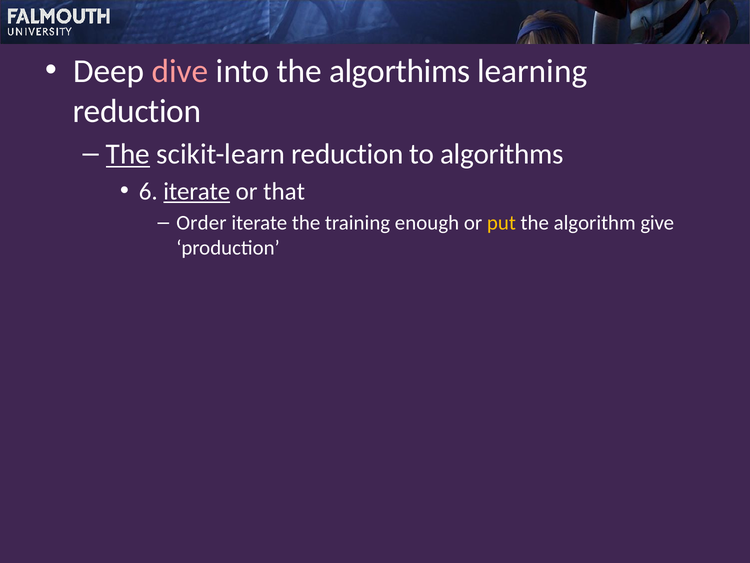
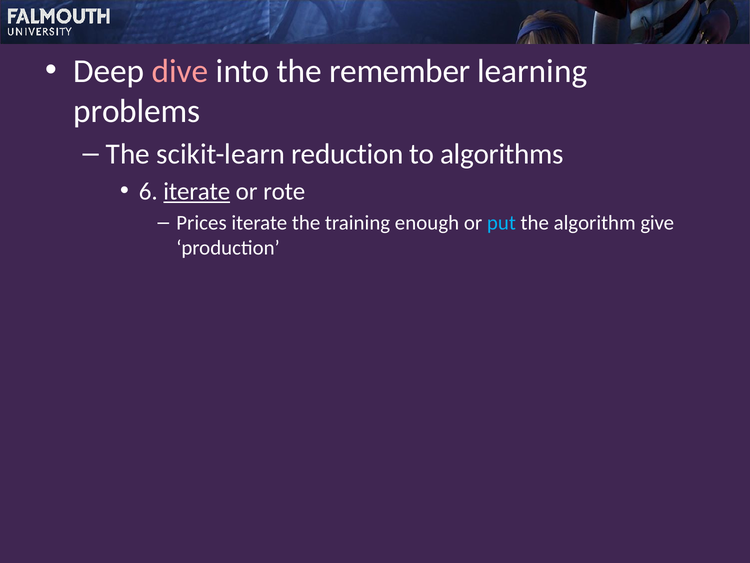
algorthims: algorthims -> remember (400, 71)
reduction: reduction -> problems (137, 111)
The underline: present -> none (128, 154)
that: that -> rote (284, 191)
Order: Order -> Prices (201, 223)
put colour: yellow -> light blue (501, 223)
